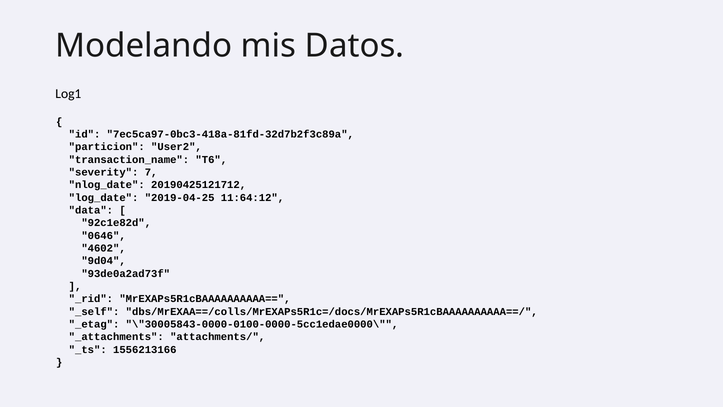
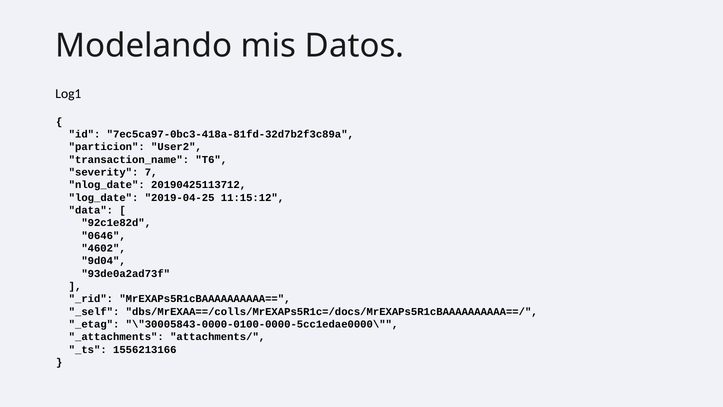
20190425121712: 20190425121712 -> 20190425113712 (199, 185)
11:64:12: 11:64:12 -> 11:15:12 (252, 197)
